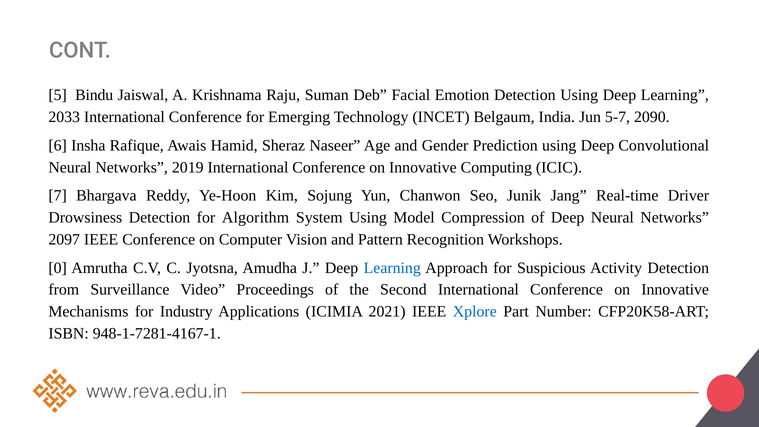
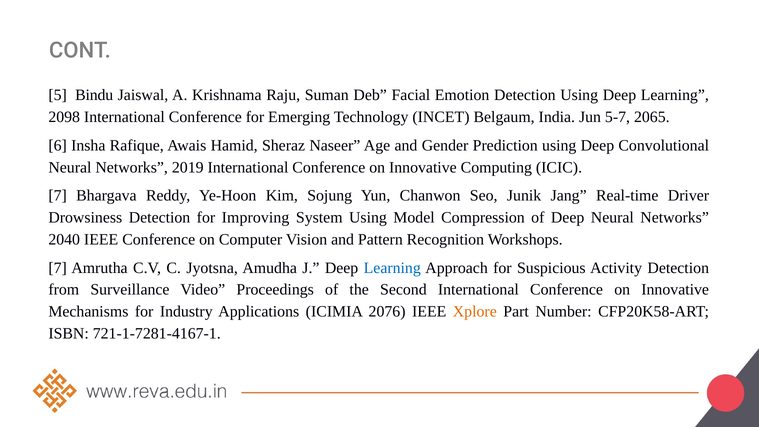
2033: 2033 -> 2098 (64, 117)
2090: 2090 -> 2065 (652, 117)
Algorithm: Algorithm -> Improving (256, 218)
2097: 2097 -> 2040 (64, 239)
0: 0 -> 7 (58, 268)
2021: 2021 -> 2076 (387, 311)
Xplore colour: blue -> orange (475, 311)
948-1-7281-4167-1: 948-1-7281-4167-1 -> 721-1-7281-4167-1 (157, 333)
